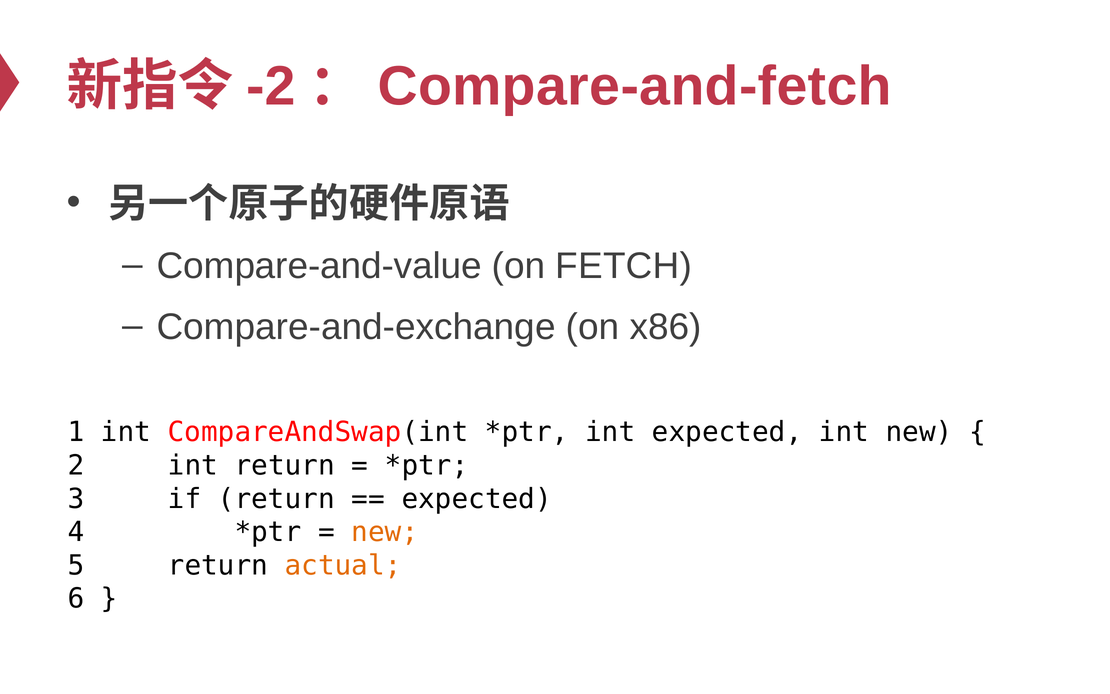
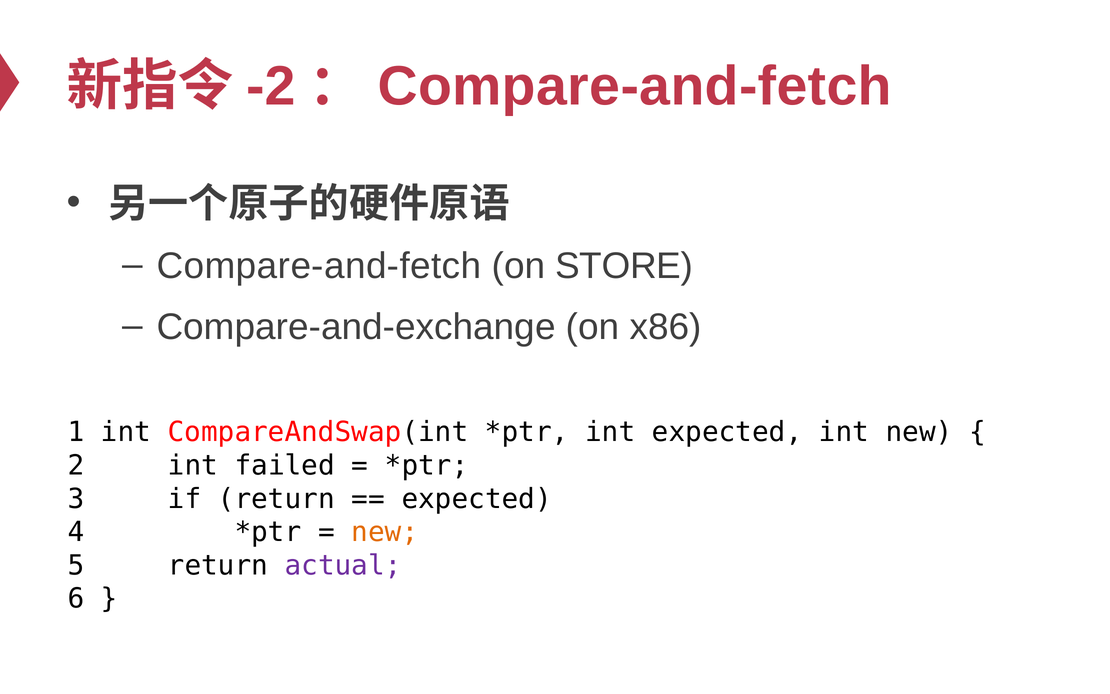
Compare-and-value: Compare-and-value -> Compare-and-fetch (319, 266)
FETCH: FETCH -> STORE (624, 266)
int return: return -> failed (285, 465)
actual colour: orange -> purple (343, 565)
